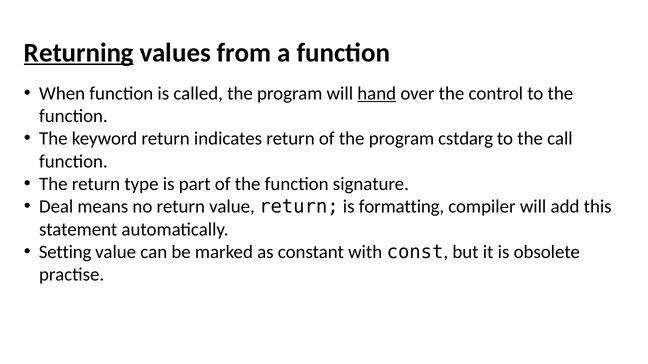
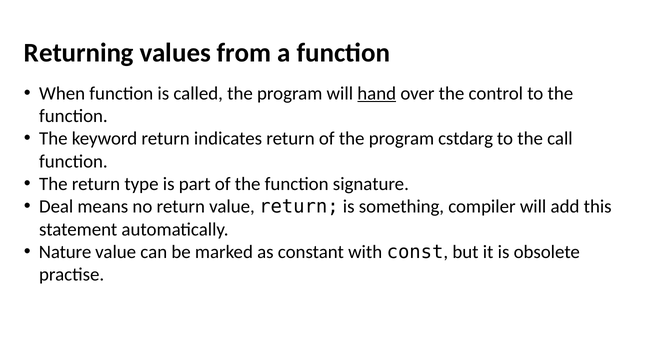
Returning underline: present -> none (79, 53)
formatting: formatting -> something (401, 207)
Setting: Setting -> Nature (65, 252)
